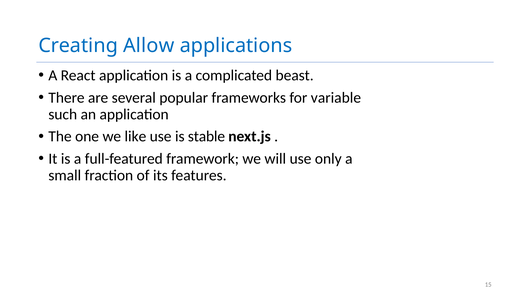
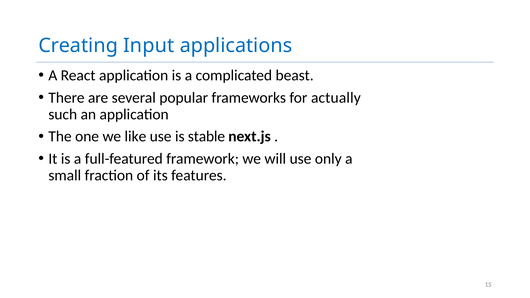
Allow: Allow -> Input (149, 46)
variable: variable -> actually (336, 98)
